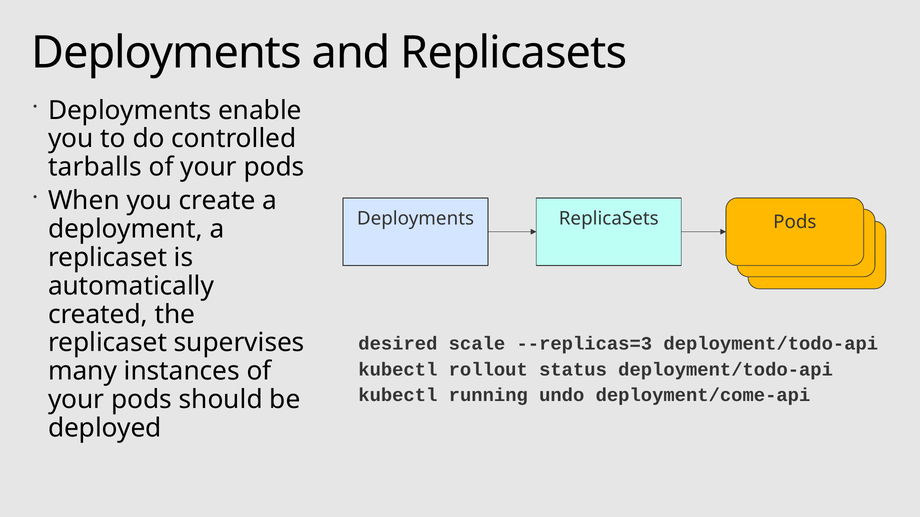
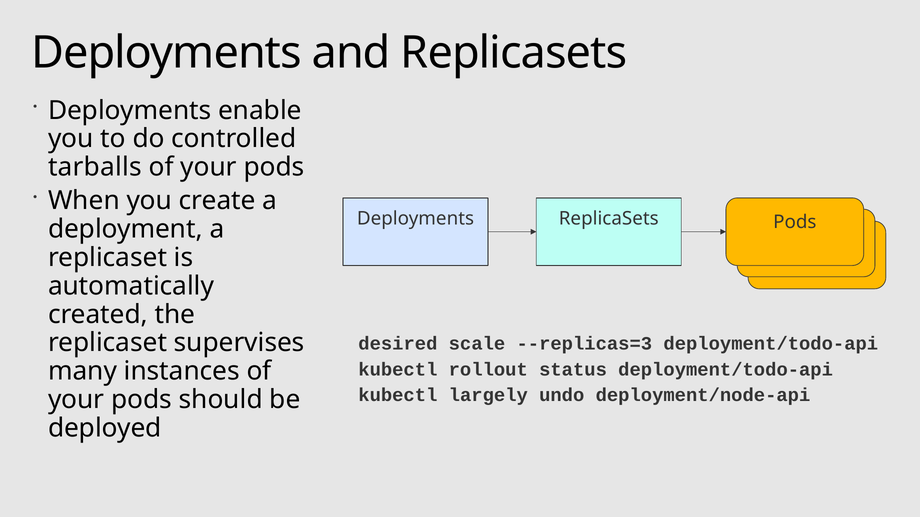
running: running -> largely (488, 396)
deployment/come-api: deployment/come-api -> deployment/node-api (703, 396)
